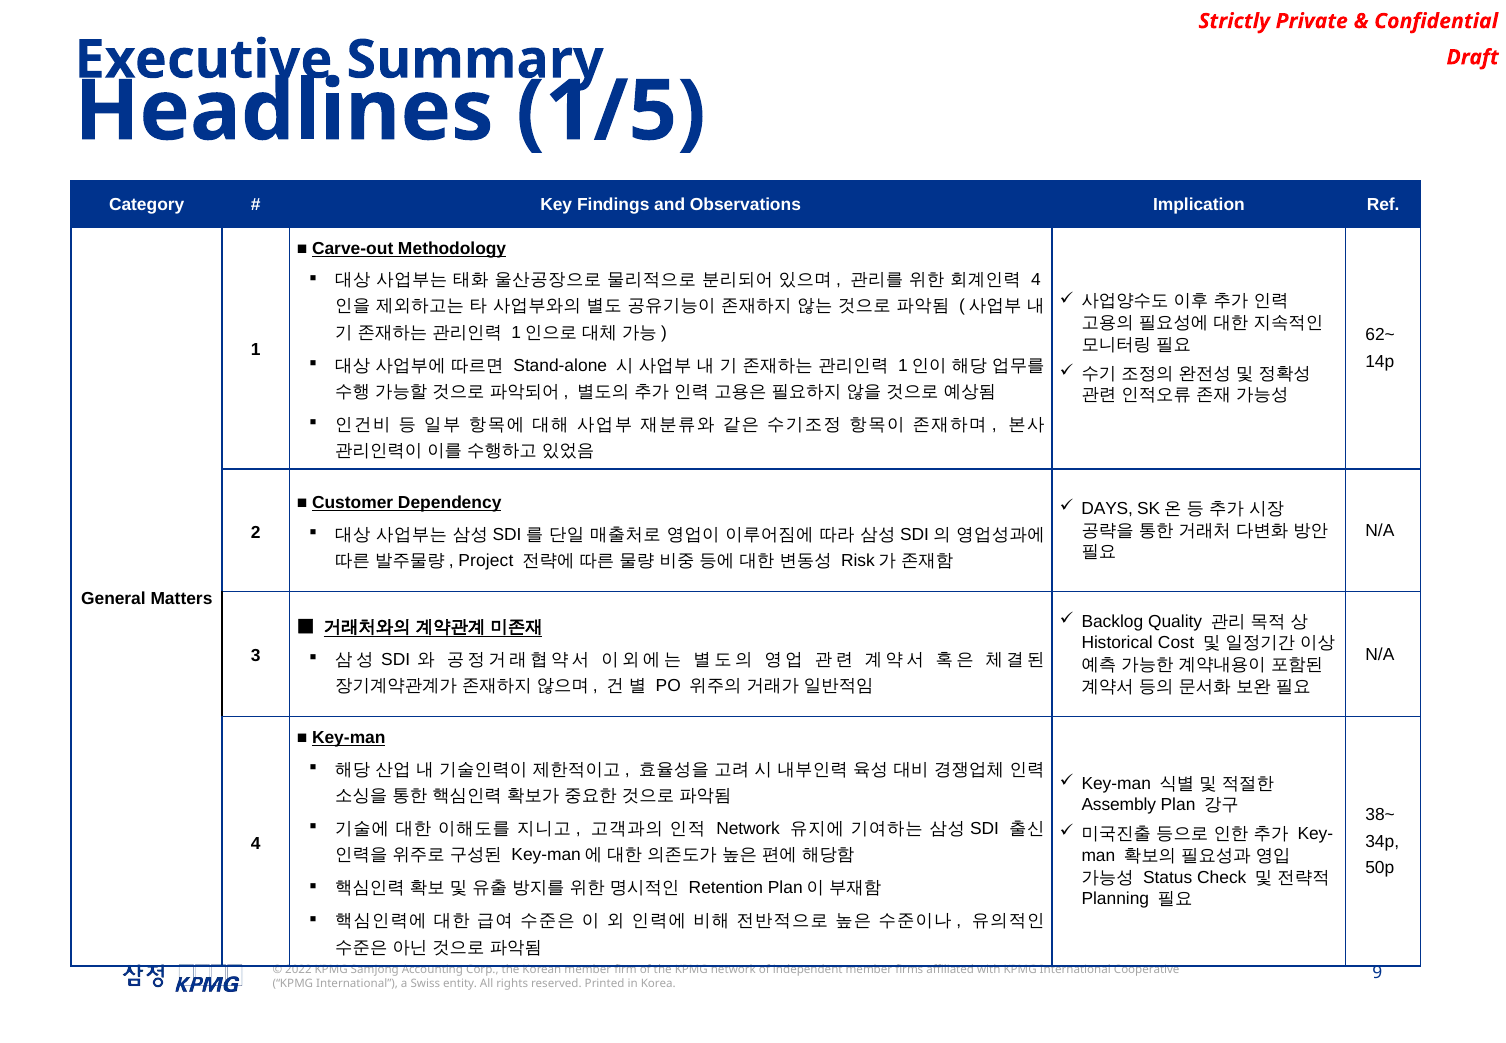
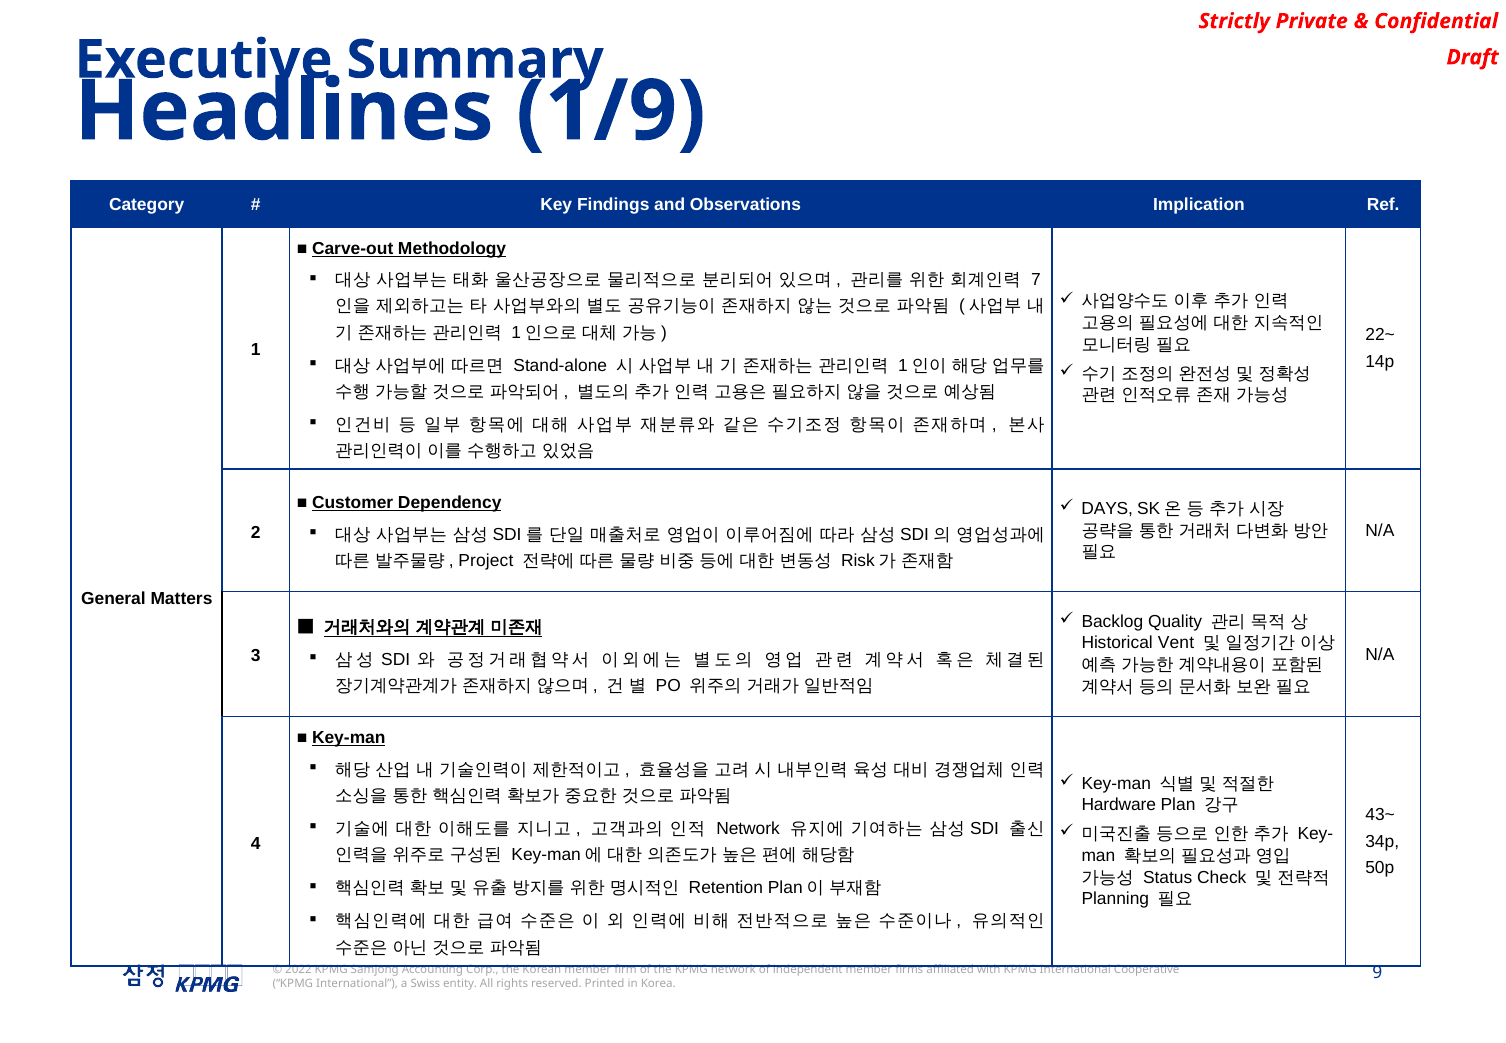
1/5: 1/5 -> 1/9 (611, 111)
4: 4 -> 7 (1036, 280)
62~: 62~ -> 22~ (1380, 335)
Cost: Cost -> Vent (1176, 643)
Assembly: Assembly -> Hardware (1119, 805)
38~: 38~ -> 43~ (1380, 815)
